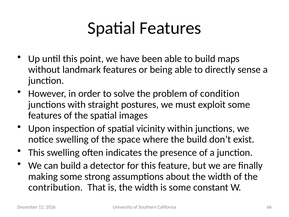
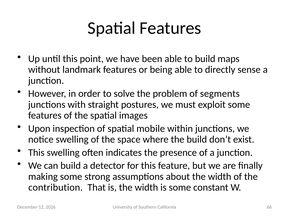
condition: condition -> segments (220, 94)
vicinity: vicinity -> mobile (151, 128)
